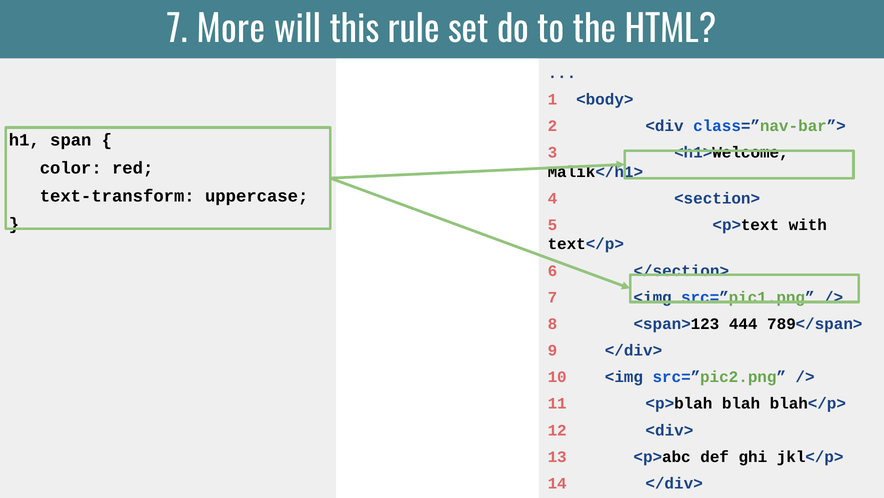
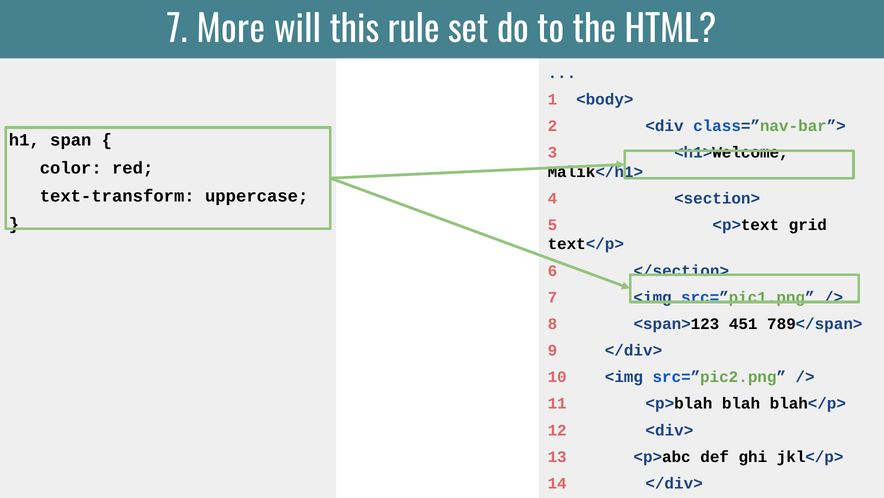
with: with -> grid (808, 225)
444: 444 -> 451 (743, 323)
